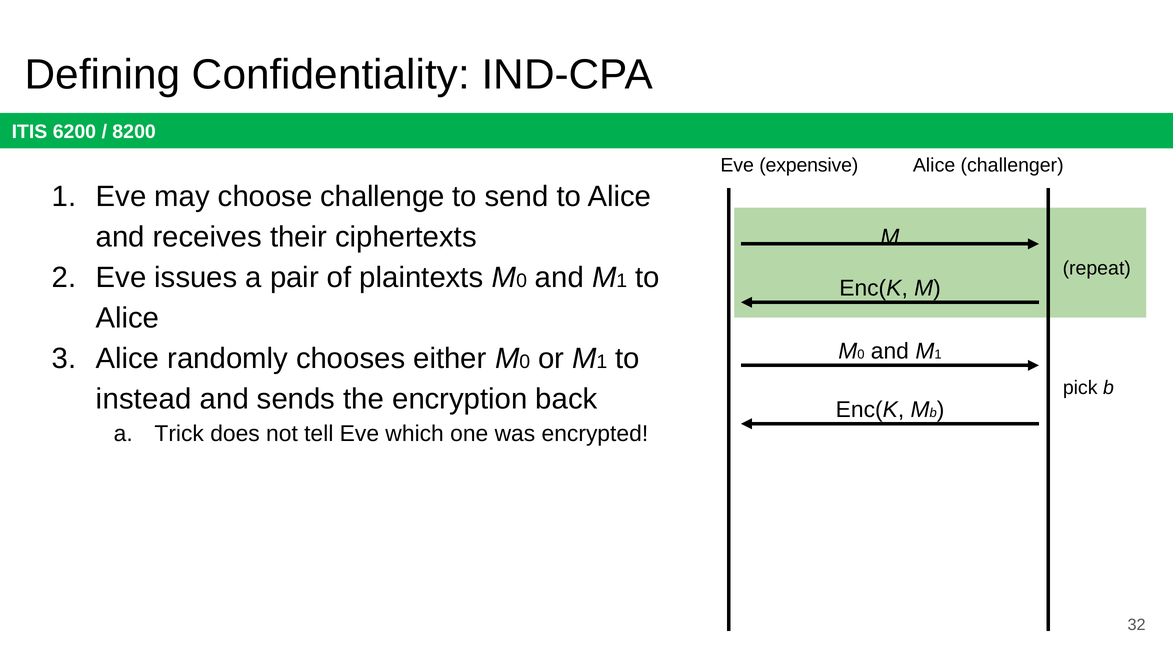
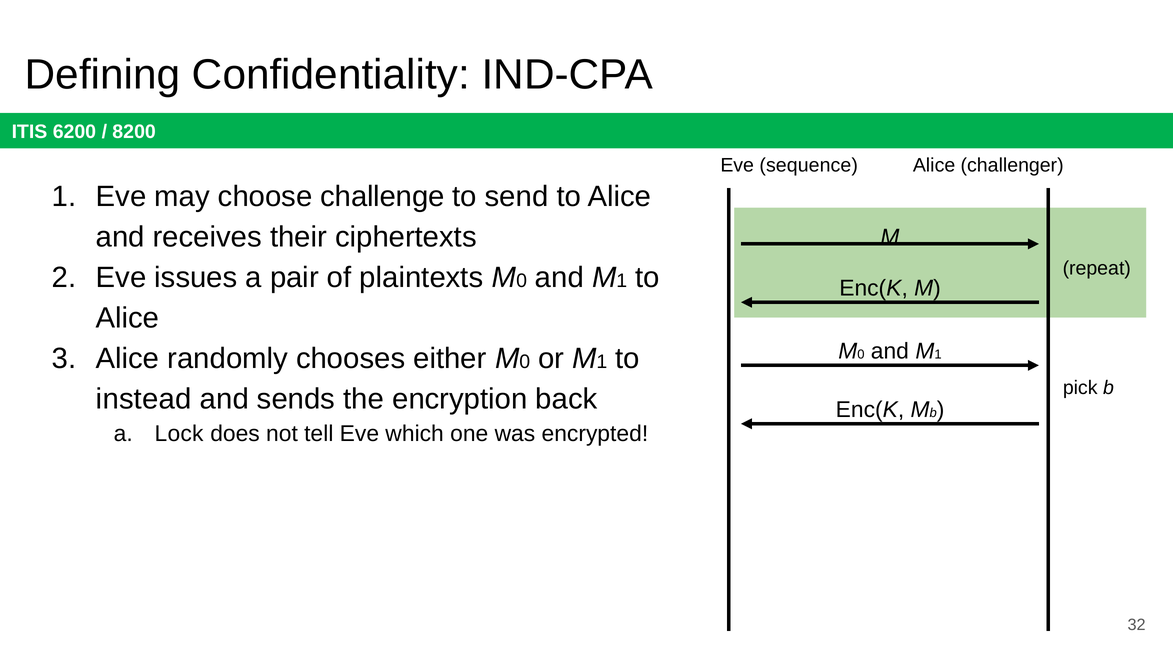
expensive: expensive -> sequence (809, 165)
Trick: Trick -> Lock (179, 434)
